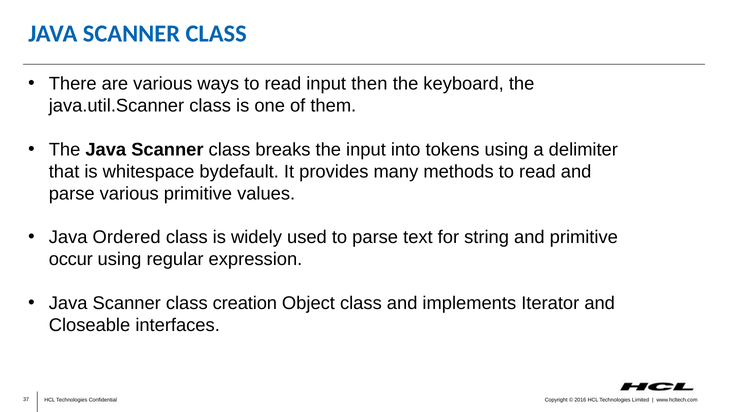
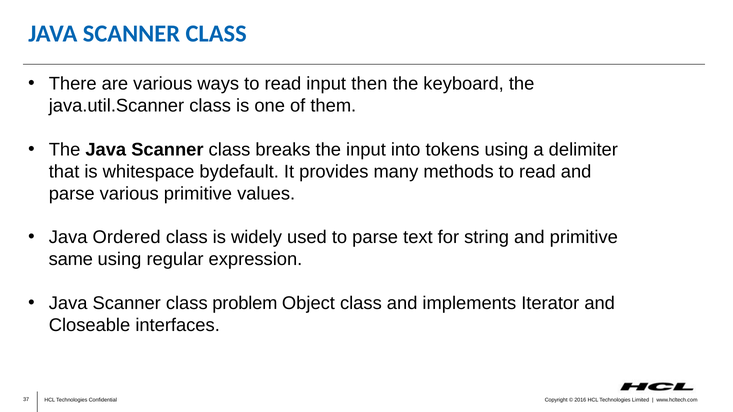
occur: occur -> same (71, 260)
creation: creation -> problem (245, 304)
